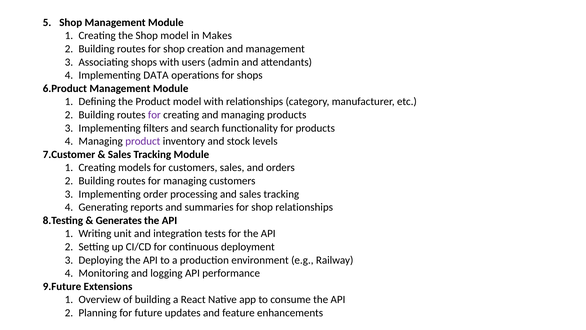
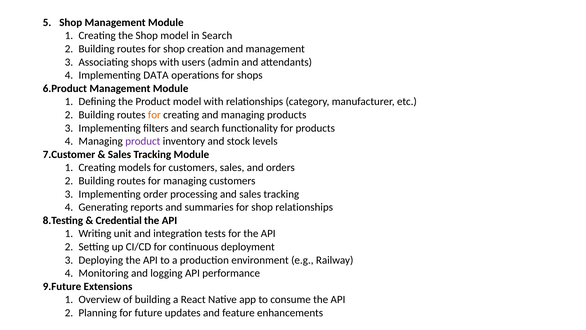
in Makes: Makes -> Search (217, 36)
for colour: purple -> orange (154, 115)
Generates: Generates -> Credential (119, 220)
